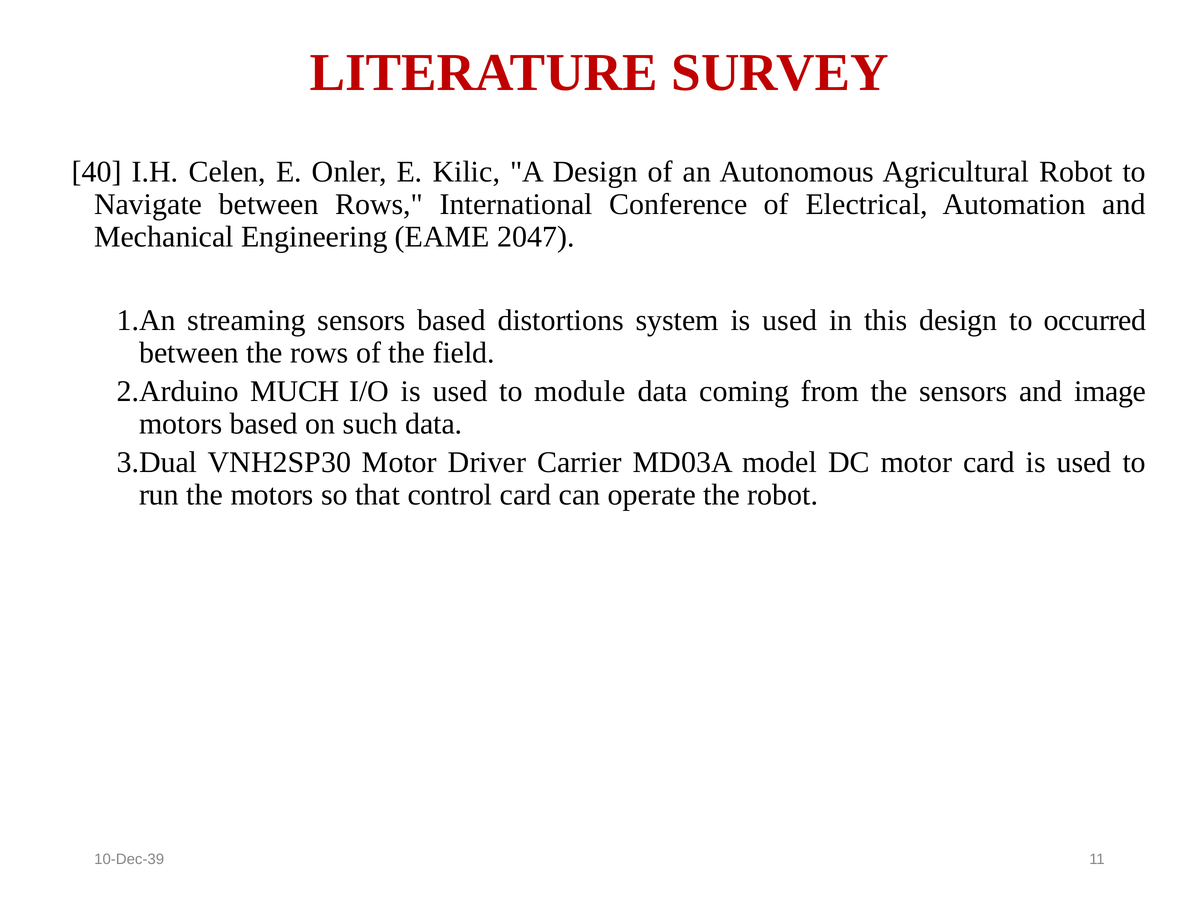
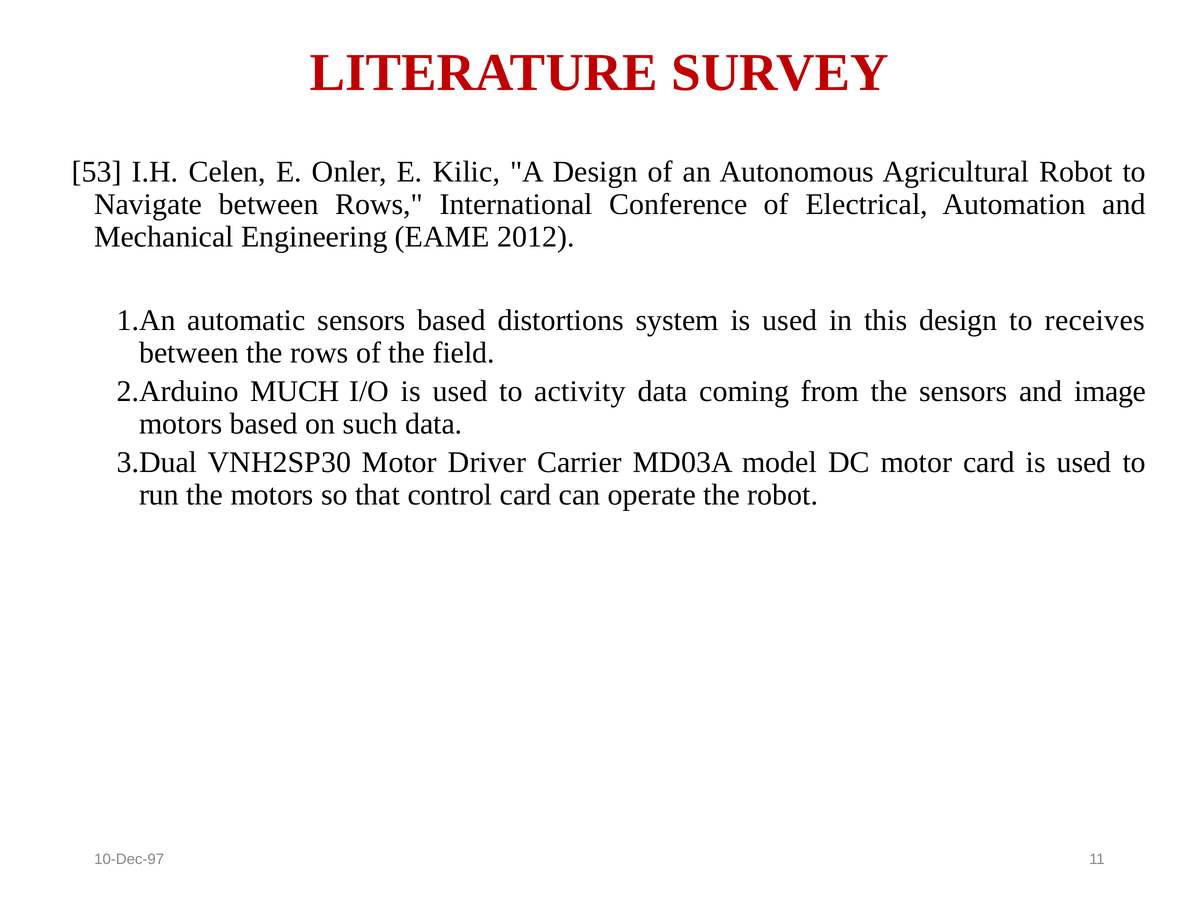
40: 40 -> 53 (97, 172)
2047: 2047 -> 2012 (536, 237)
streaming: streaming -> automatic (246, 320)
occurred: occurred -> receives (1095, 320)
module: module -> activity (580, 391)
10-Dec-39: 10-Dec-39 -> 10-Dec-97 (129, 858)
